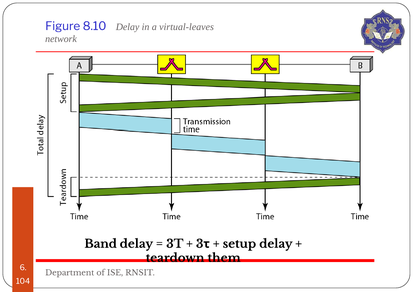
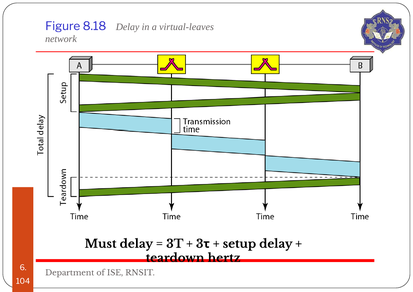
8.10: 8.10 -> 8.18 (95, 26)
Band: Band -> Must (101, 244)
them: them -> hertz (224, 258)
